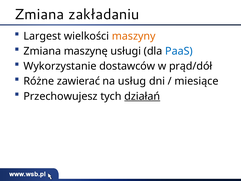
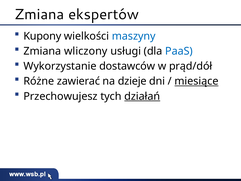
zakładaniu: zakładaniu -> ekspertów (104, 14)
Largest: Largest -> Kupony (42, 36)
maszyny colour: orange -> blue (134, 36)
maszynę: maszynę -> wliczony (86, 51)
usług: usług -> dzieje (132, 81)
miesiące underline: none -> present (197, 81)
